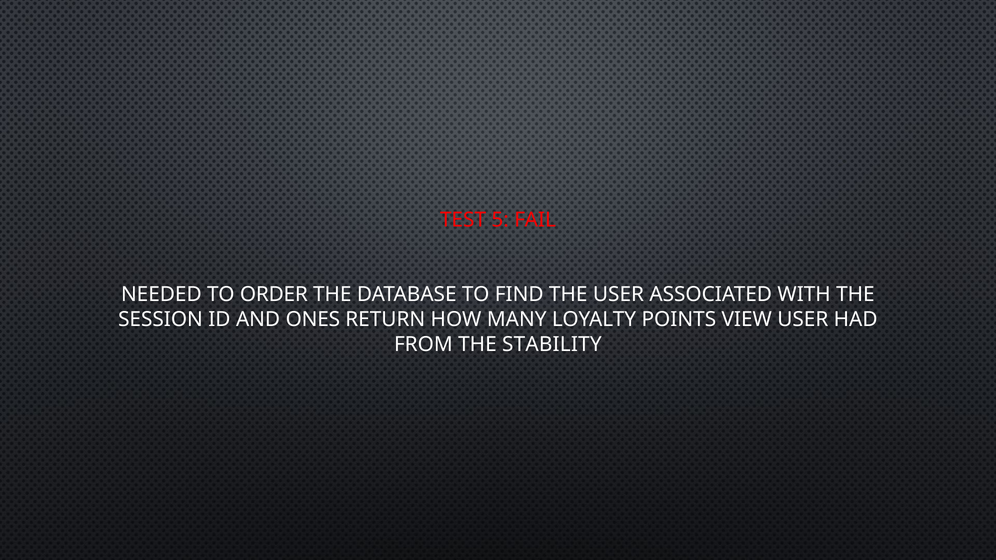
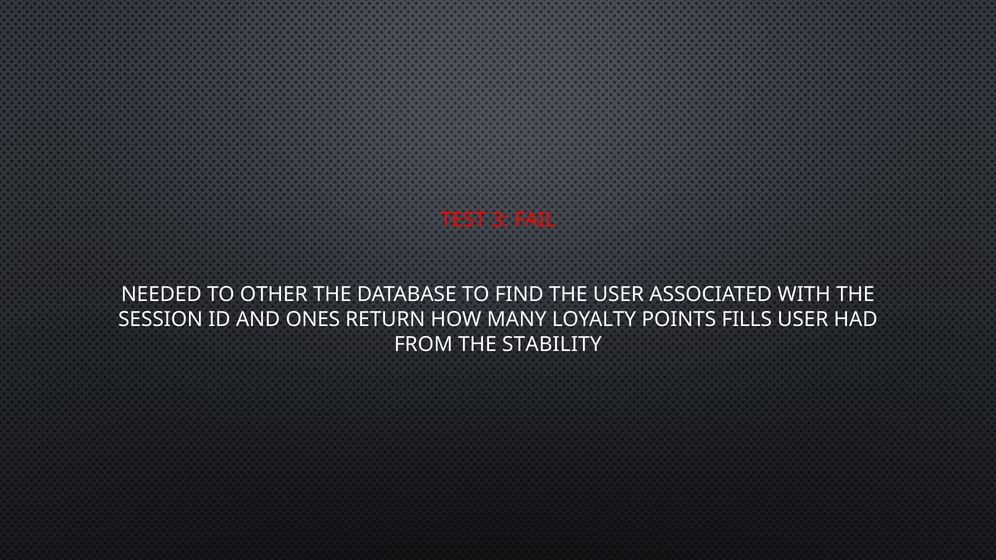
5: 5 -> 3 (500, 220)
ORDER: ORDER -> OTHER (274, 295)
VIEW: VIEW -> FILLS (747, 320)
